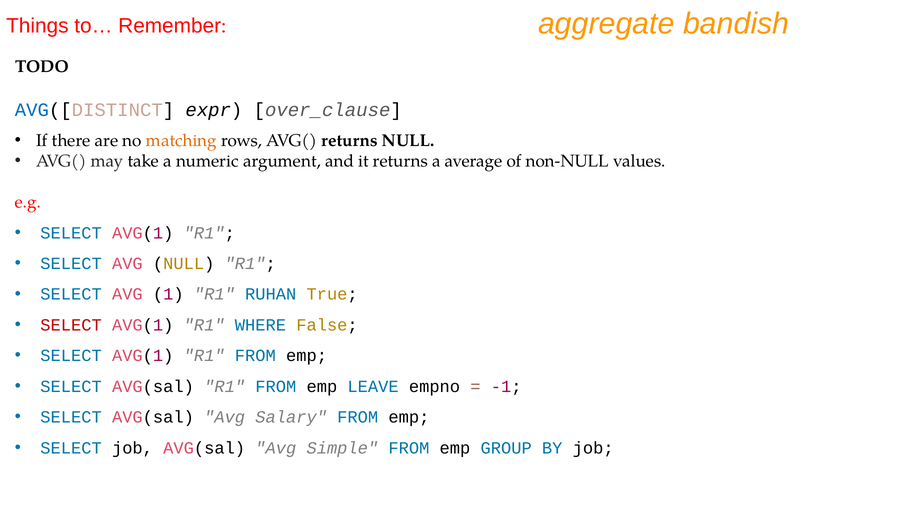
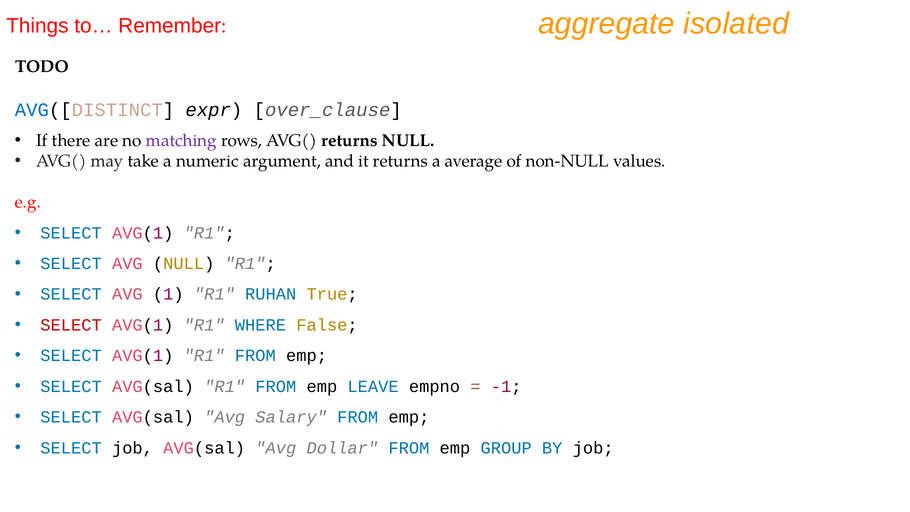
bandish: bandish -> isolated (736, 24)
matching colour: orange -> purple (181, 141)
Simple: Simple -> Dollar (342, 448)
